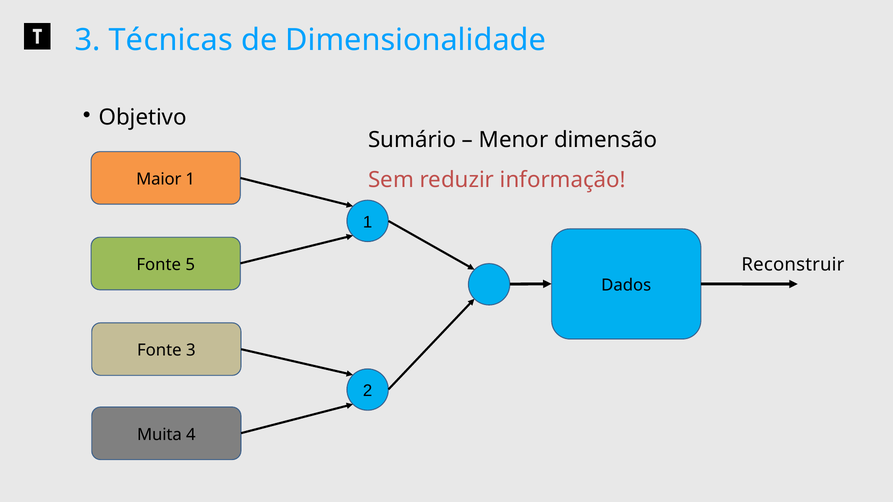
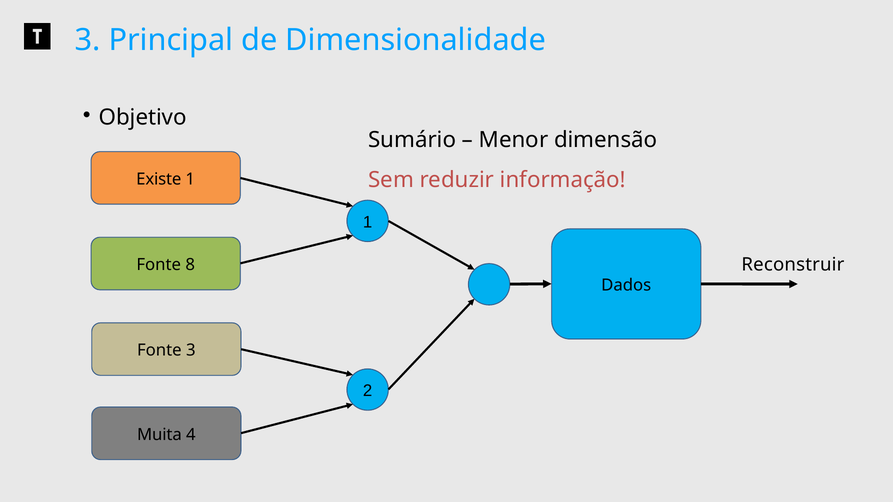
Técnicas: Técnicas -> Principal (171, 40)
Maior: Maior -> Existe (159, 179)
5: 5 -> 8 (190, 265)
